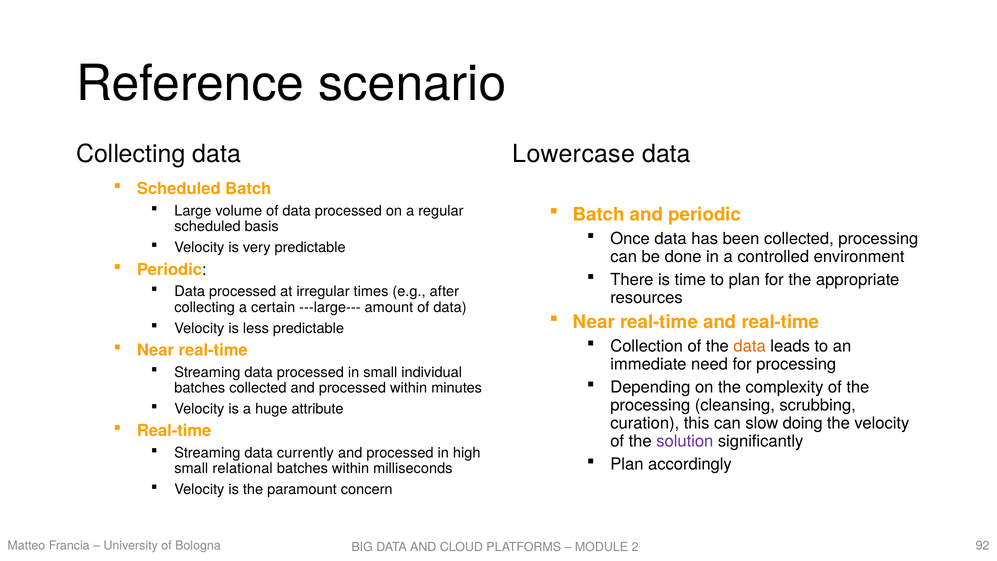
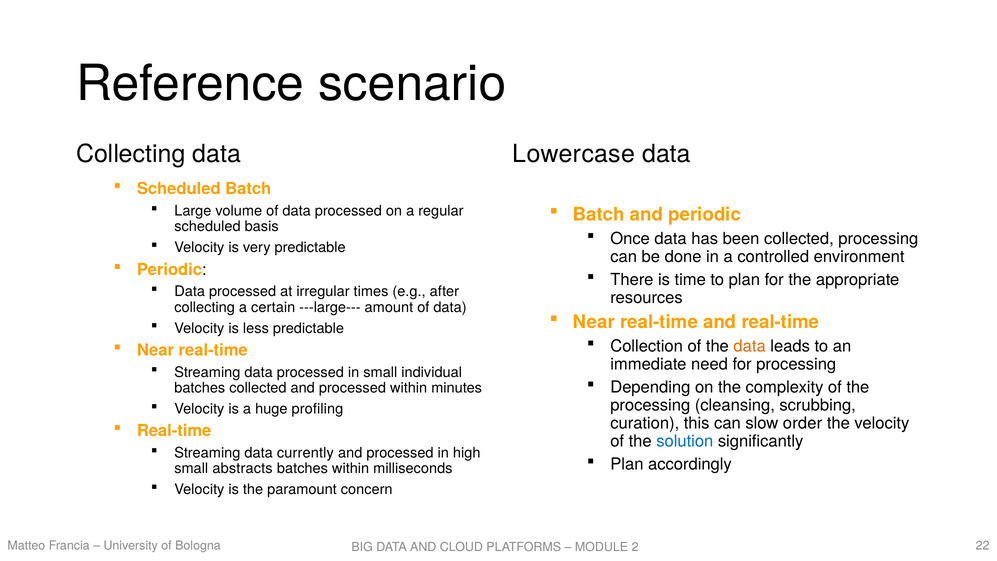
attribute: attribute -> profiling (317, 409)
doing: doing -> order (803, 423)
solution colour: purple -> blue (685, 441)
relational: relational -> abstracts (243, 469)
92: 92 -> 22 (983, 545)
